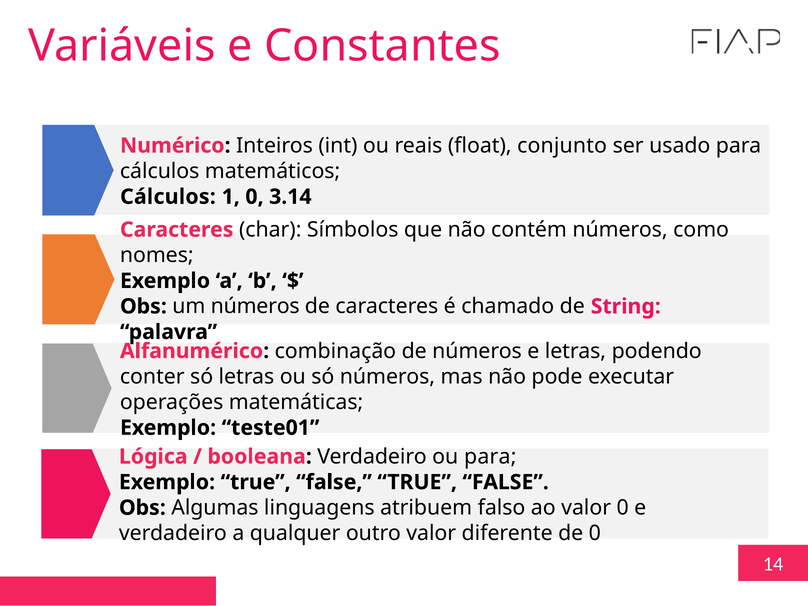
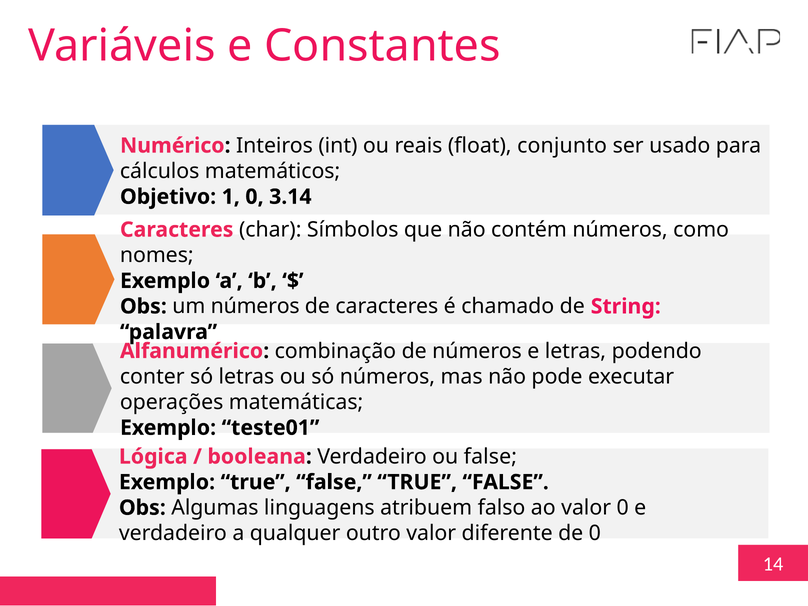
Cálculos: Cálculos -> Objetivo (168, 197)
ou para: para -> false (490, 457)
